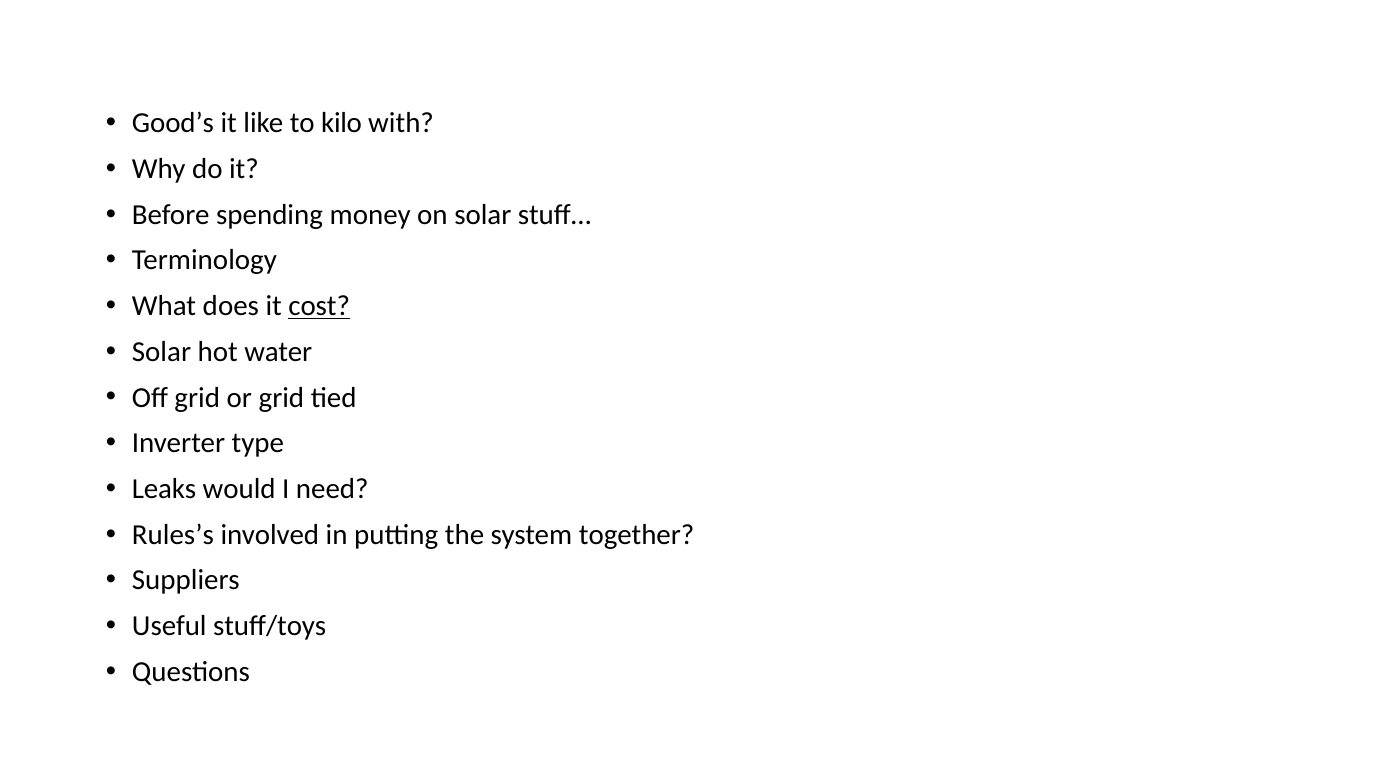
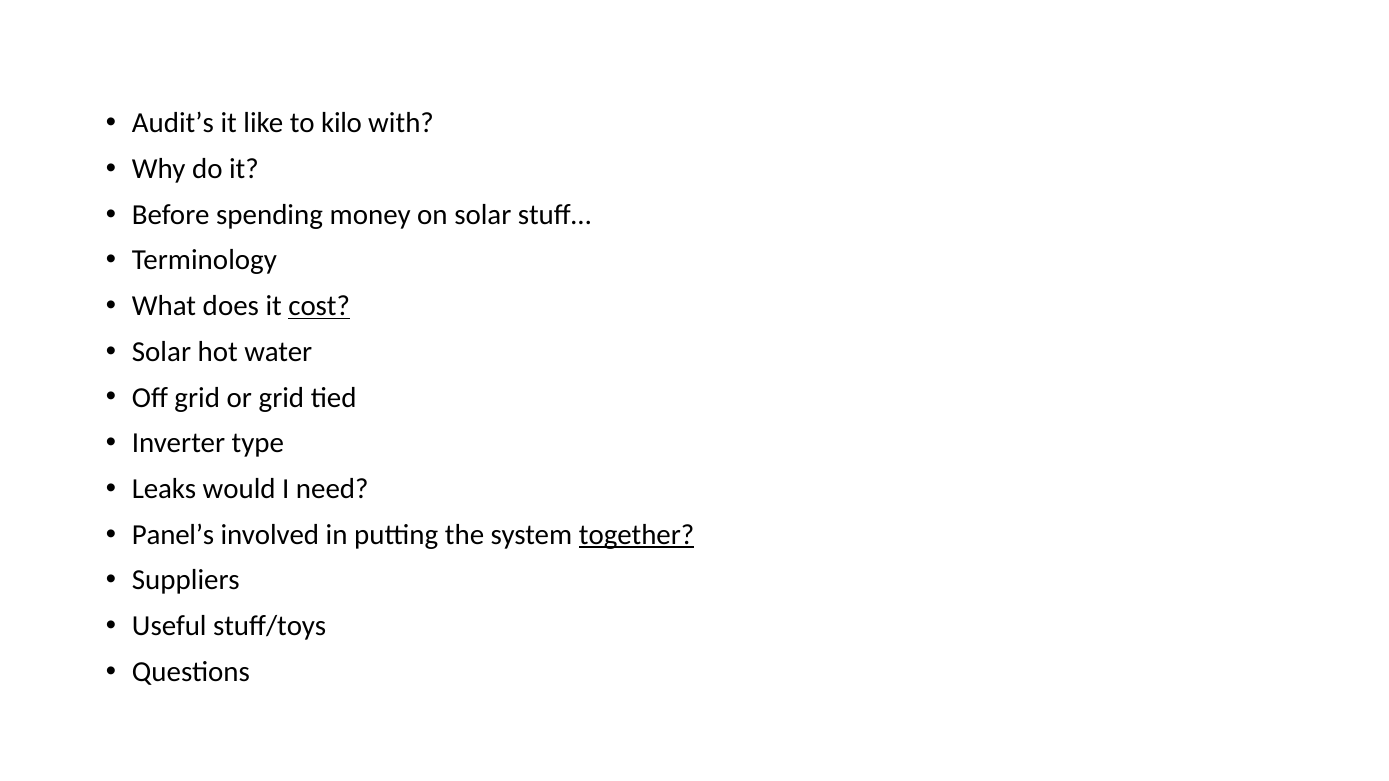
Good’s: Good’s -> Audit’s (173, 123)
Rules’s: Rules’s -> Panel’s (173, 535)
together underline: none -> present (637, 535)
